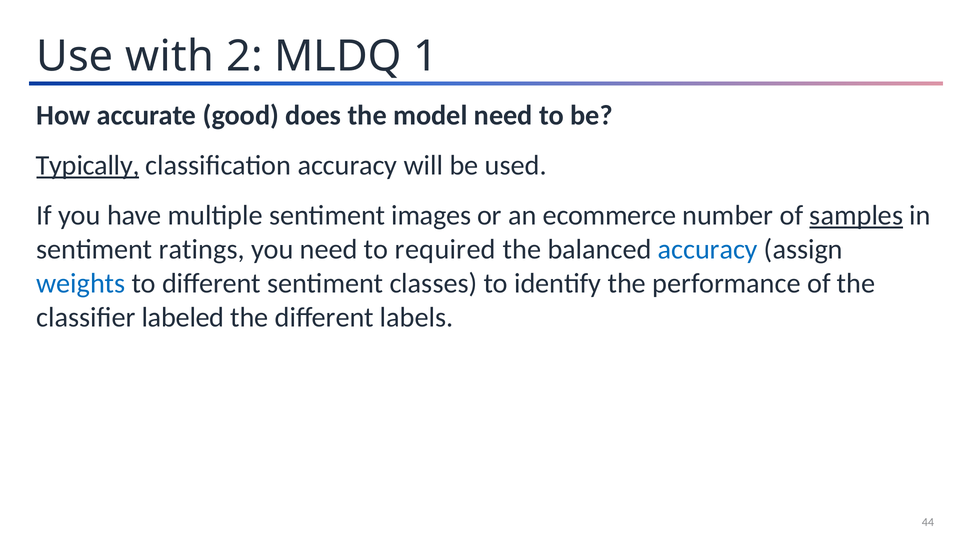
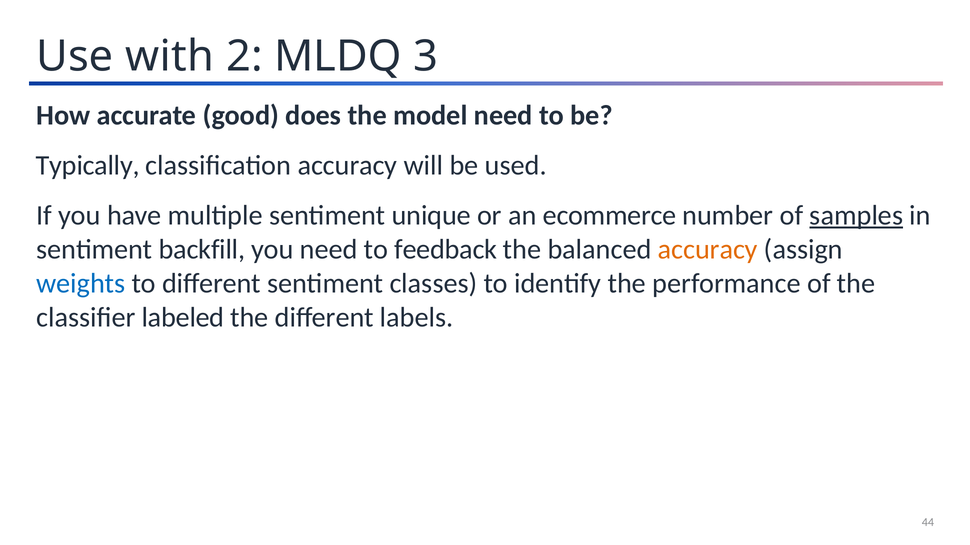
1: 1 -> 3 (425, 57)
Typically underline: present -> none (88, 165)
images: images -> unique (431, 216)
ratings: ratings -> backfill (202, 250)
required: required -> feedback (446, 250)
accuracy colour: blue -> orange (708, 250)
